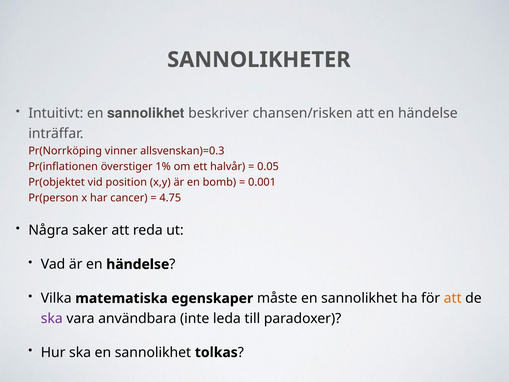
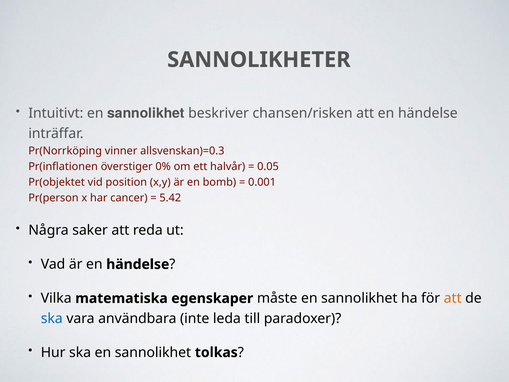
1%: 1% -> 0% (163, 166)
4.75: 4.75 -> 5.42 (170, 198)
ska colour: purple -> blue (52, 318)
